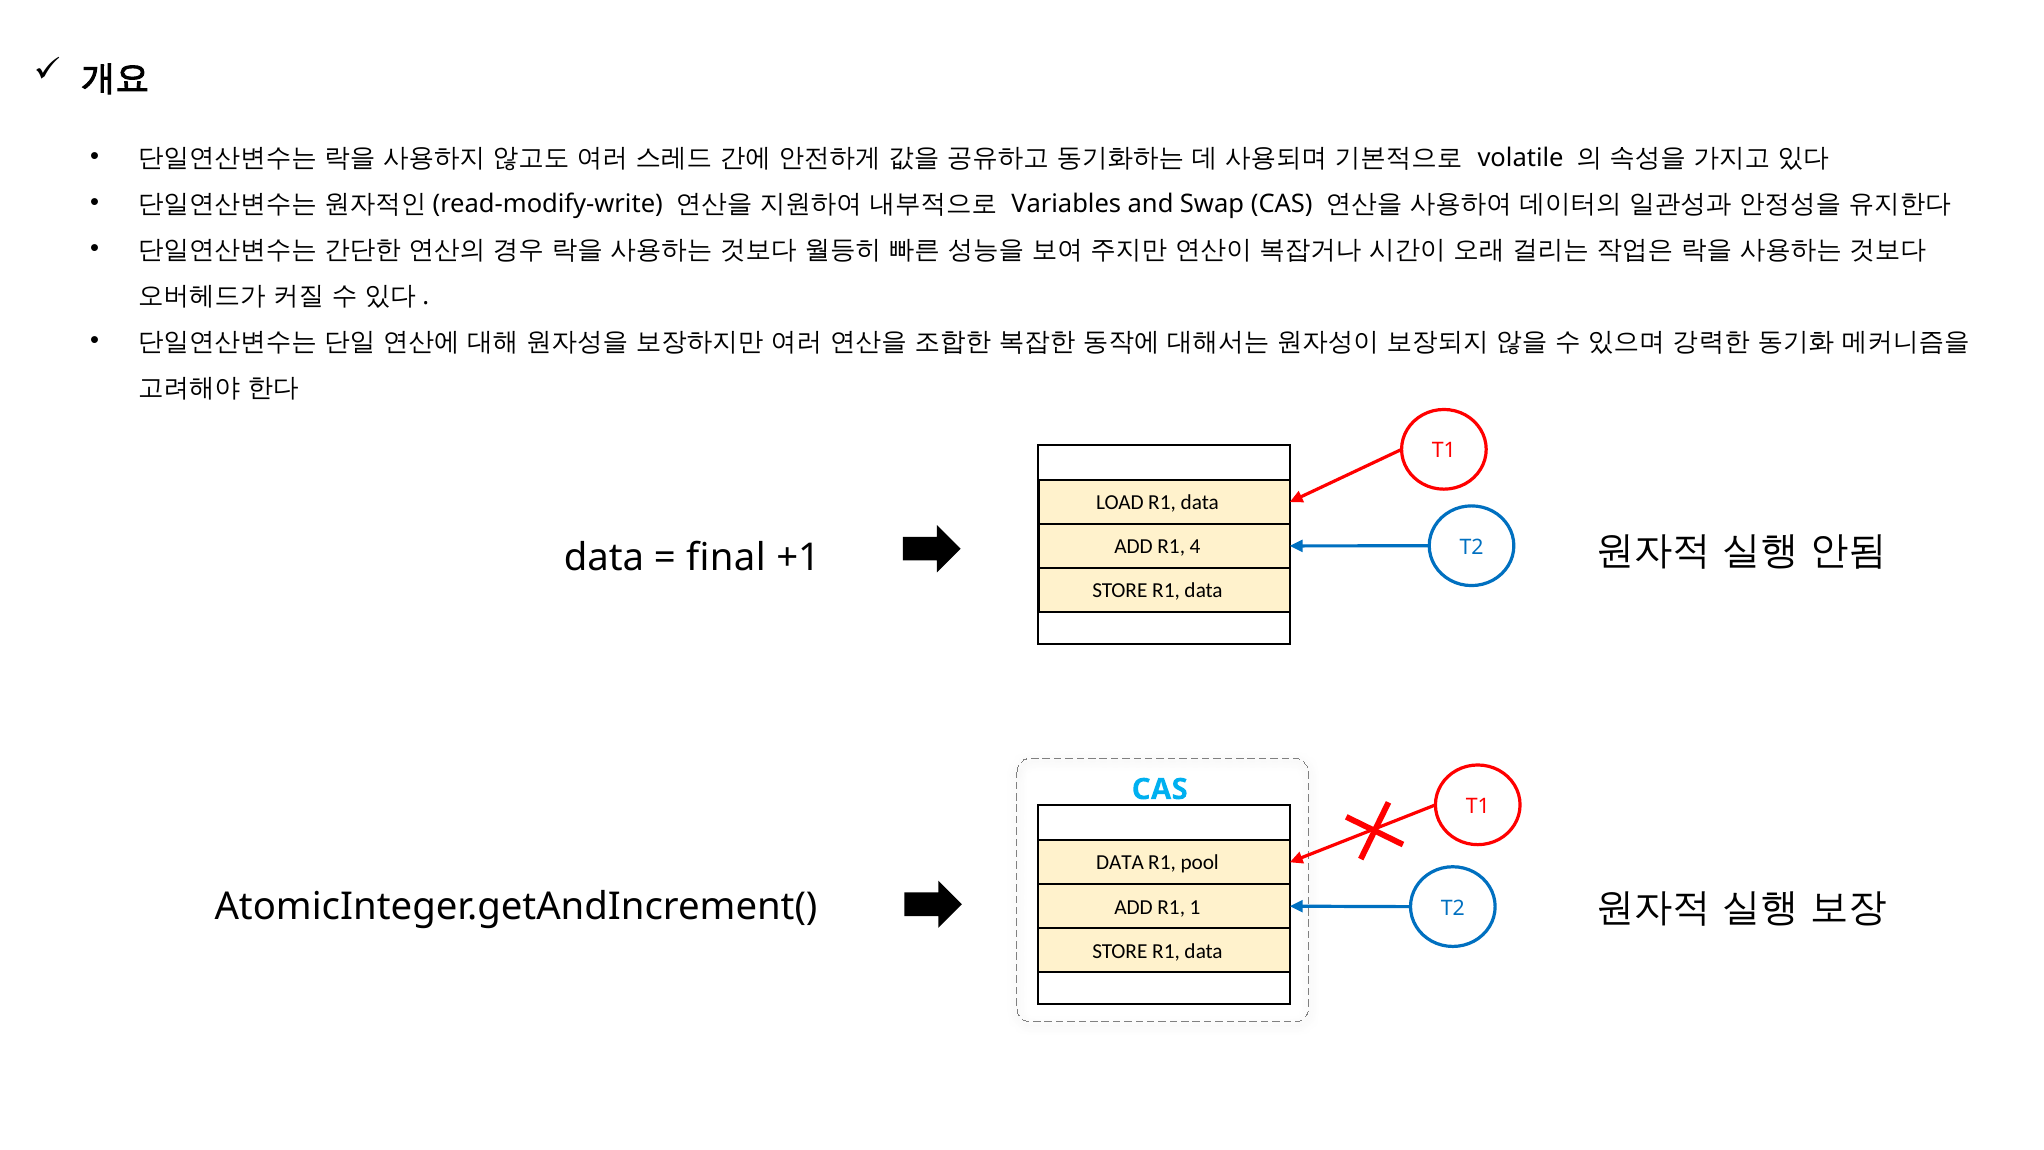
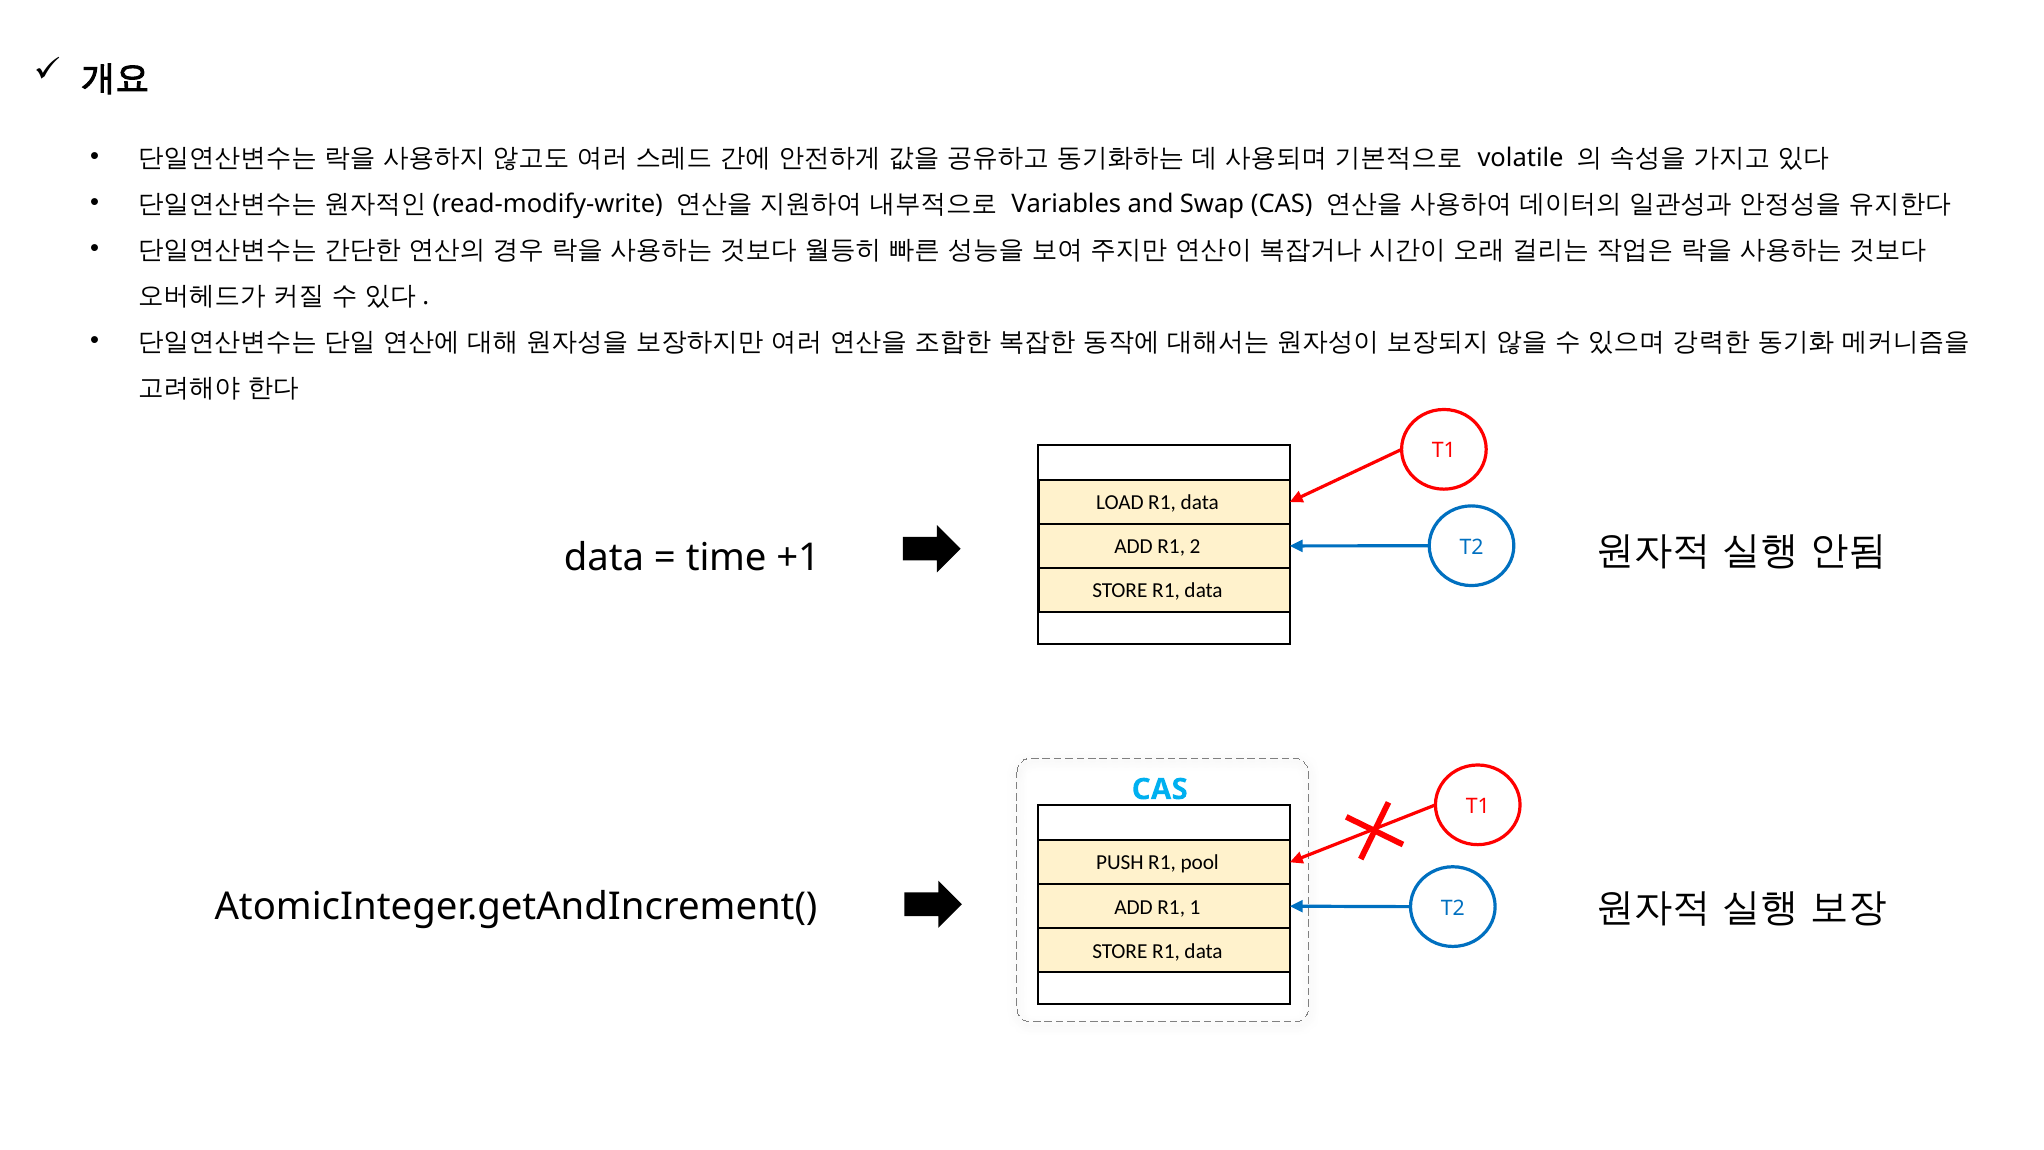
final: final -> time (726, 557)
4: 4 -> 2 (1195, 547)
DATA: DATA -> PUSH (1120, 862)
